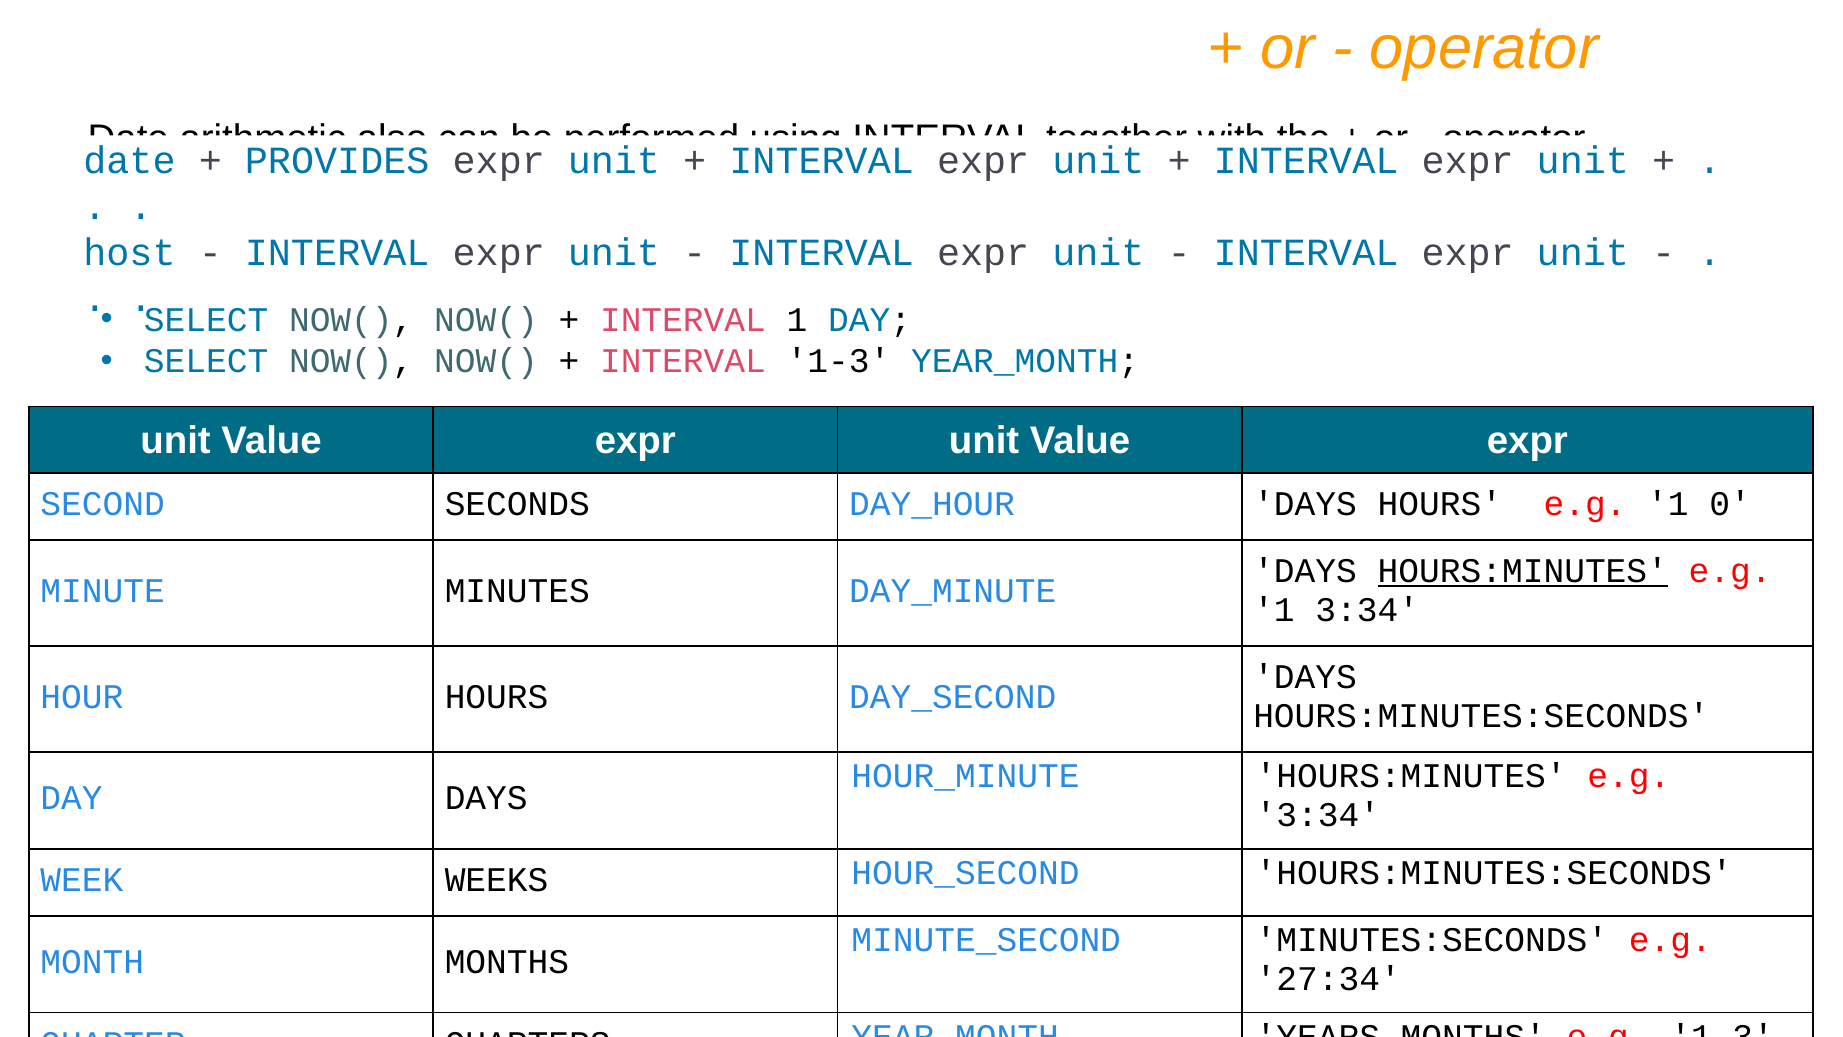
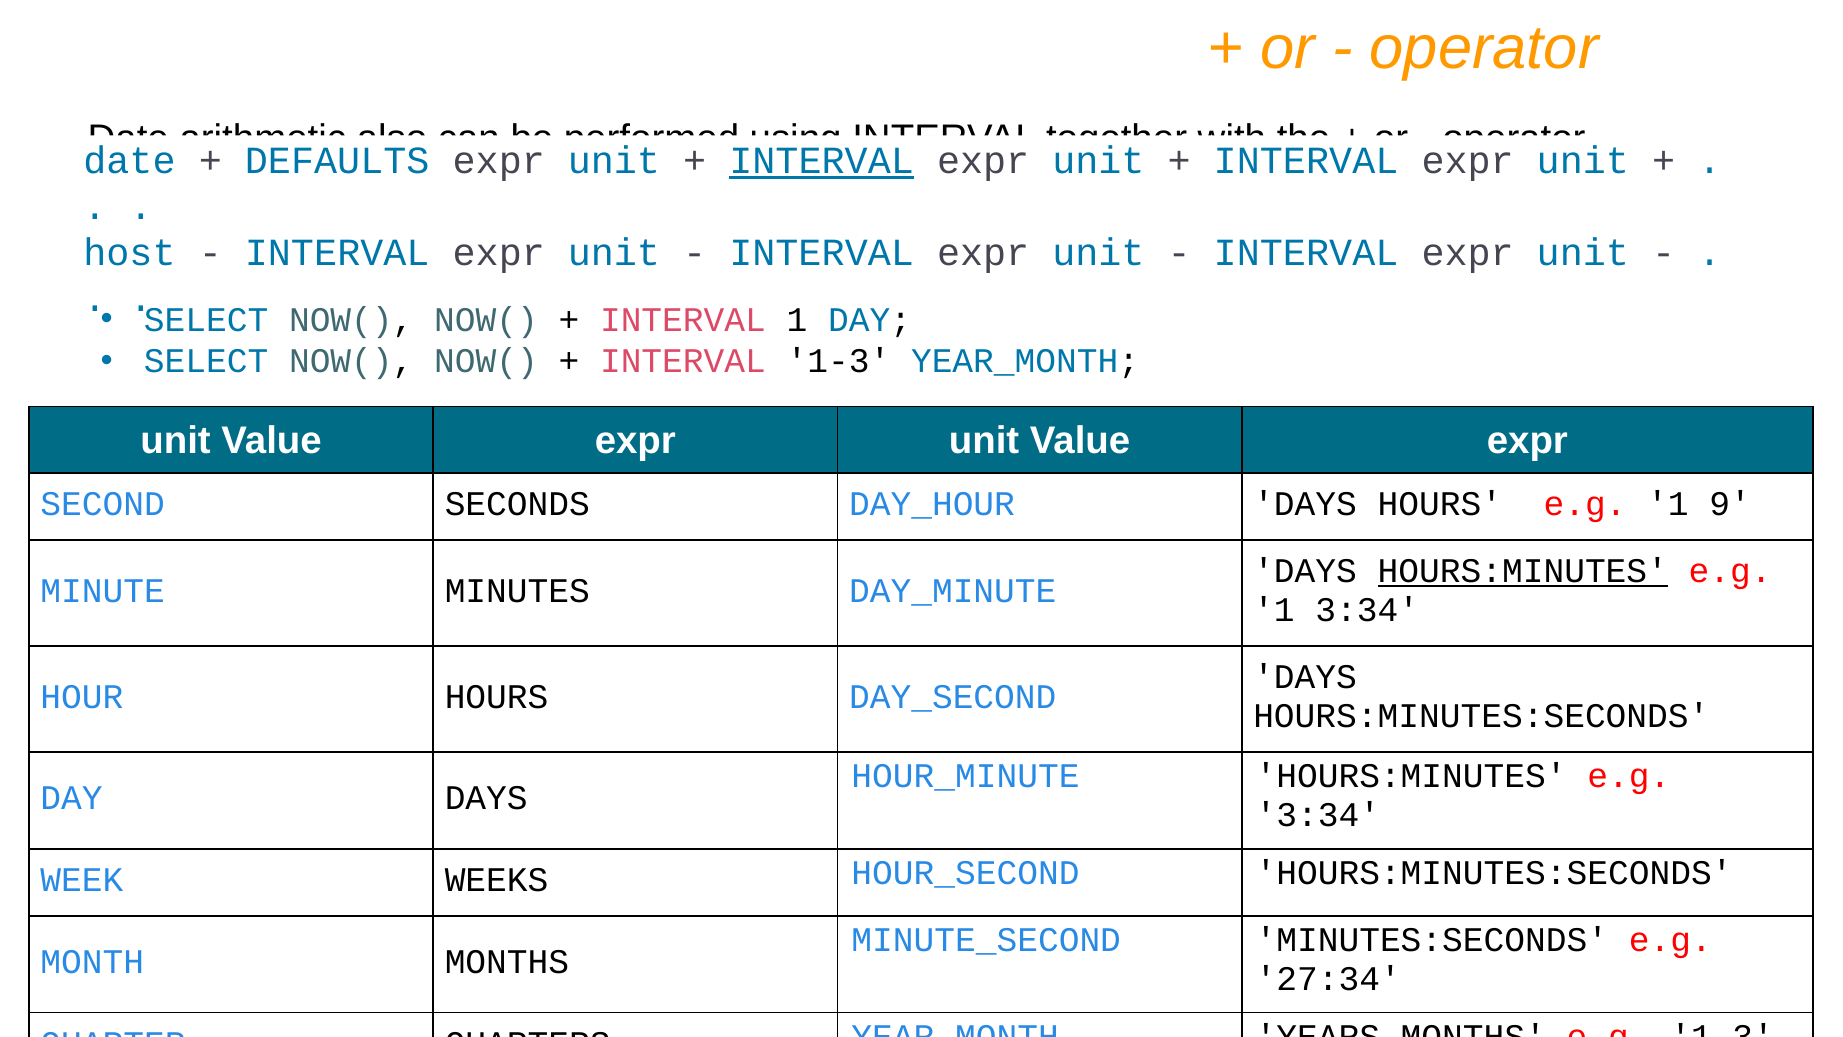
PROVIDES: PROVIDES -> DEFAULTS (337, 161)
INTERVAL underline: none -> present (822, 161)
0: 0 -> 9 (1730, 504)
